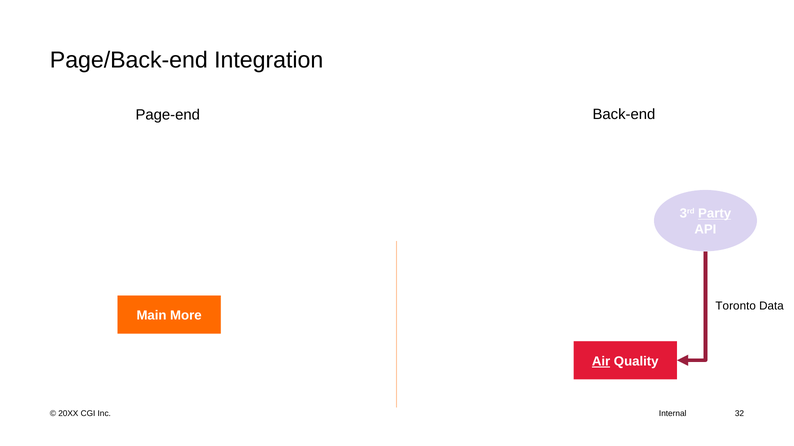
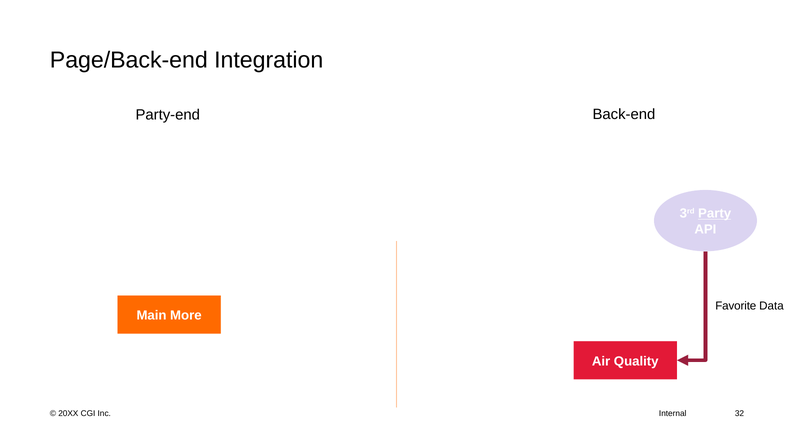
Page-end: Page-end -> Party-end (168, 115)
Toronto: Toronto -> Favorite (736, 306)
Air underline: present -> none (601, 362)
